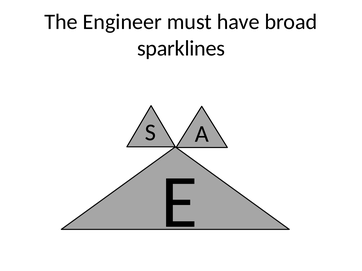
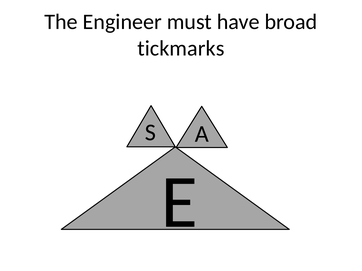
sparklines: sparklines -> tickmarks (181, 48)
